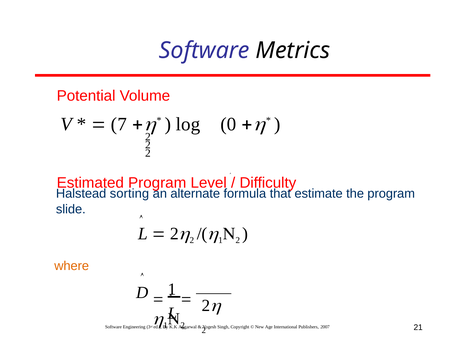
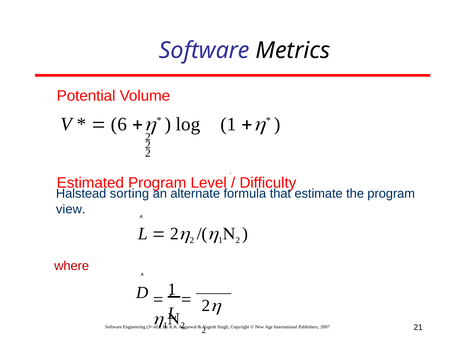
7: 7 -> 6 (119, 124)
log 0: 0 -> 1 (228, 124)
slide: slide -> view (71, 209)
where colour: orange -> red (72, 266)
